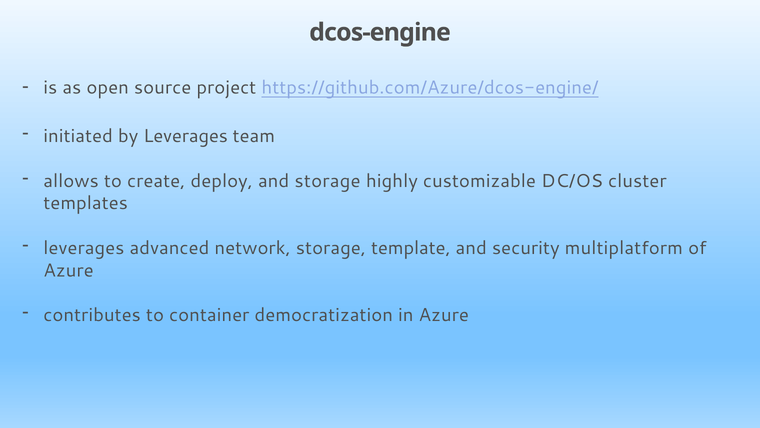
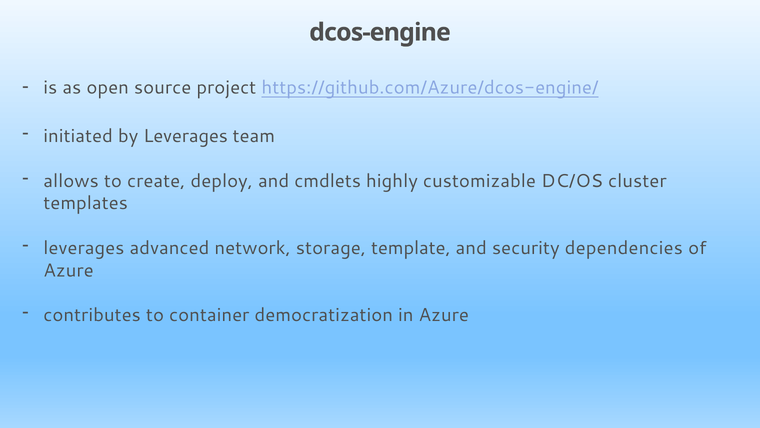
and storage: storage -> cmdlets (328, 181)
multiplatform: multiplatform -> dependencies (624, 248)
